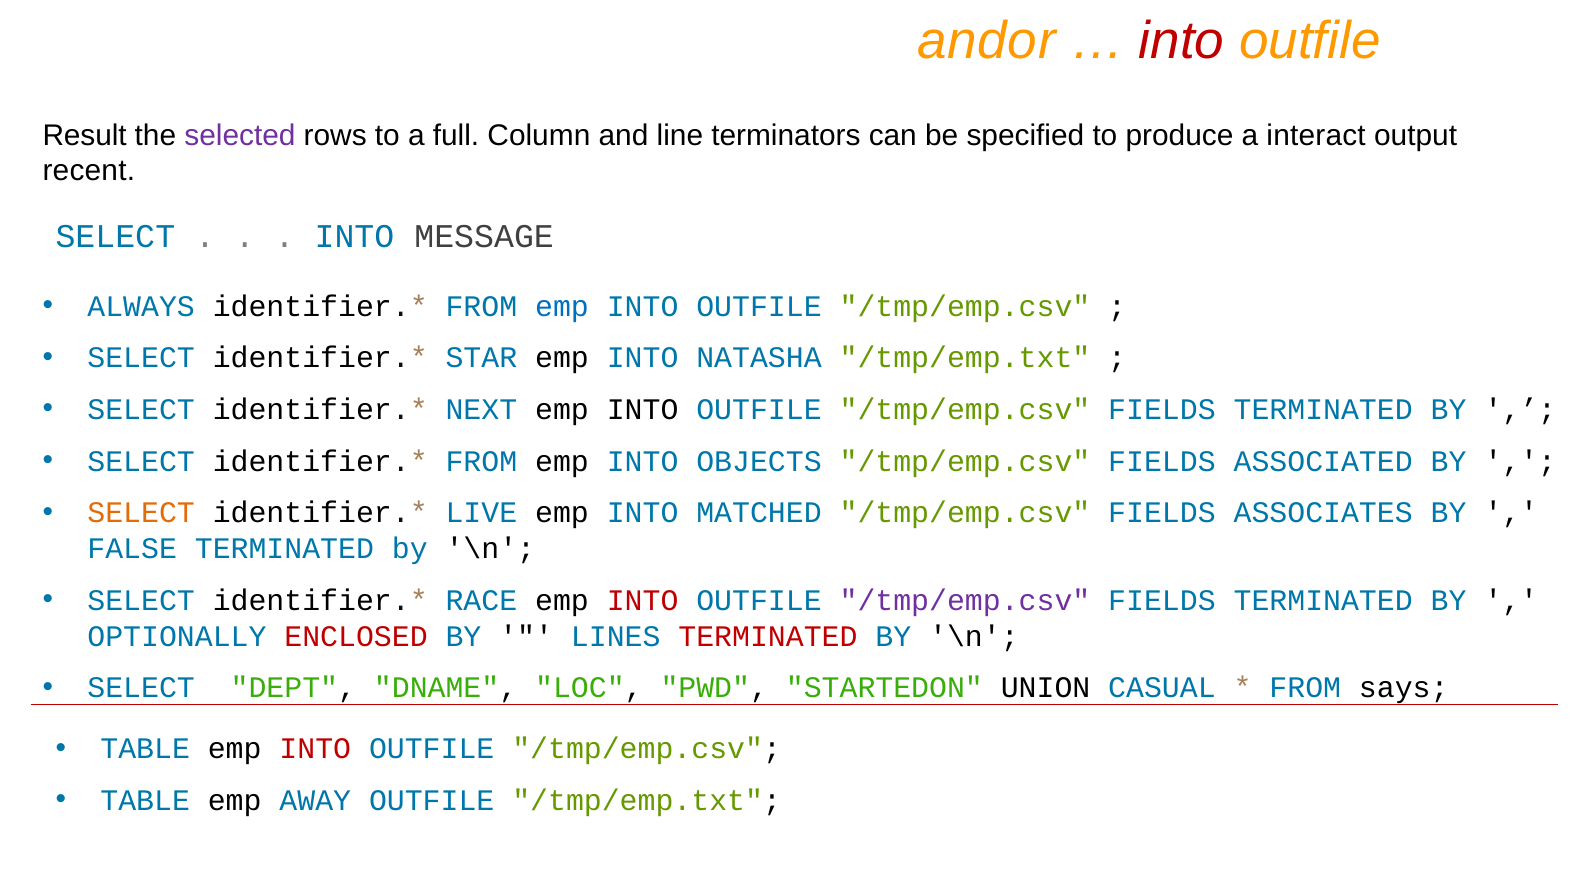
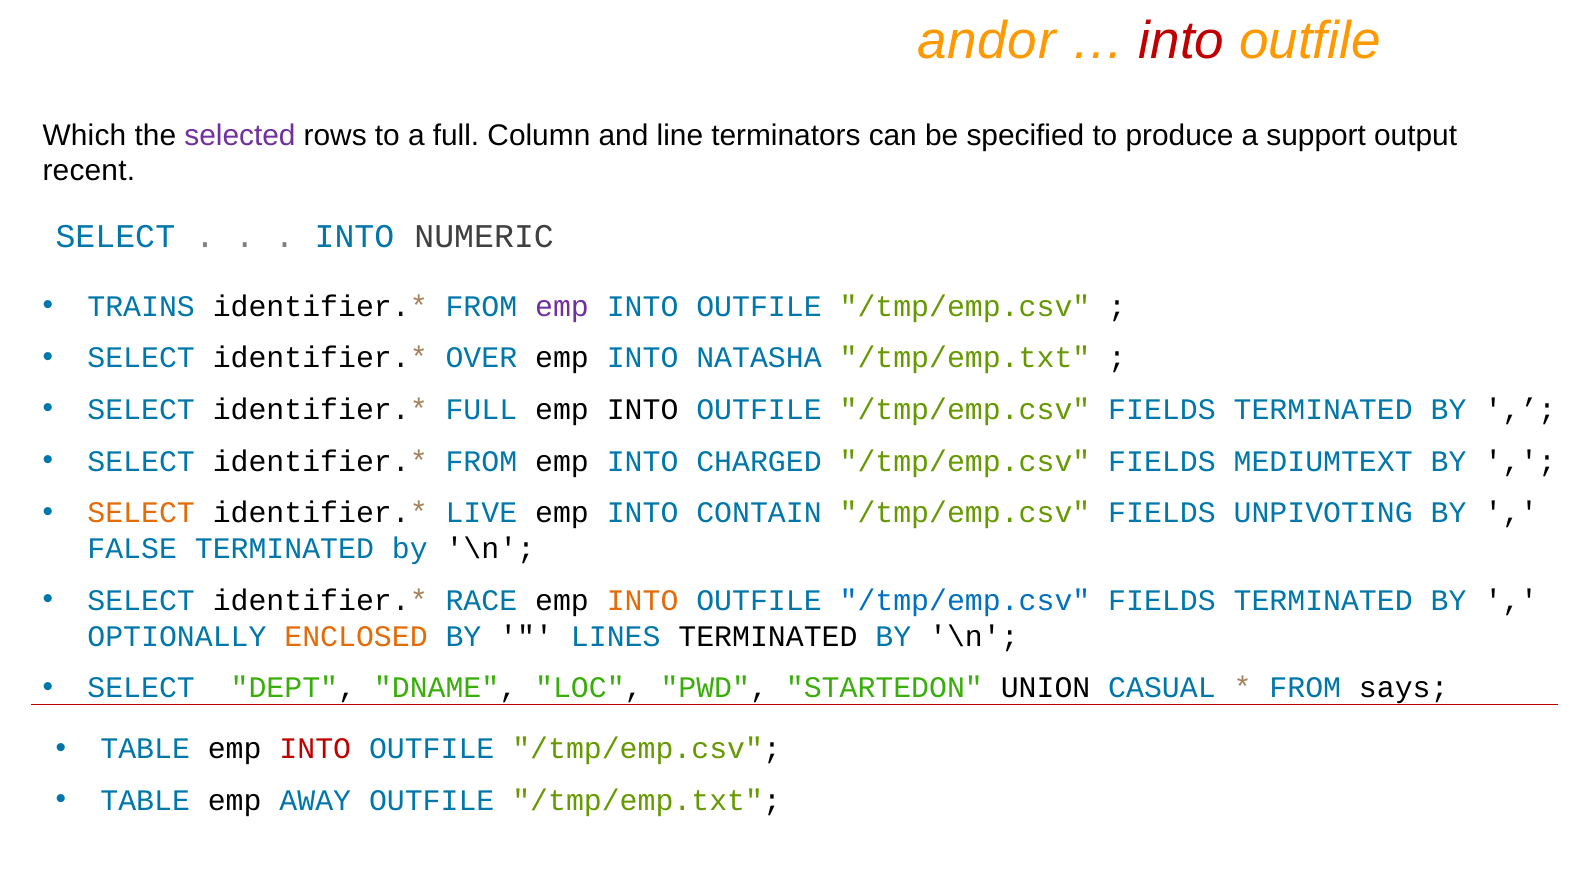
Result: Result -> Which (84, 135)
interact: interact -> support (1316, 135)
MESSAGE: MESSAGE -> NUMERIC (484, 237)
ALWAYS: ALWAYS -> TRAINS (141, 306)
emp colour: blue -> purple (562, 306)
STAR: STAR -> OVER (481, 358)
NEXT: NEXT -> FULL (481, 410)
OBJECTS: OBJECTS -> CHARGED (759, 462)
ASSOCIATED: ASSOCIATED -> MEDIUMTEXT (1323, 462)
MATCHED: MATCHED -> CONTAIN (759, 513)
ASSOCIATES: ASSOCIATES -> UNPIVOTING (1323, 513)
INTO colour: red -> orange (643, 601)
/tmp/emp.csv colour: purple -> blue (965, 601)
ENCLOSED colour: red -> orange (356, 637)
TERMINATED colour: red -> black (768, 637)
